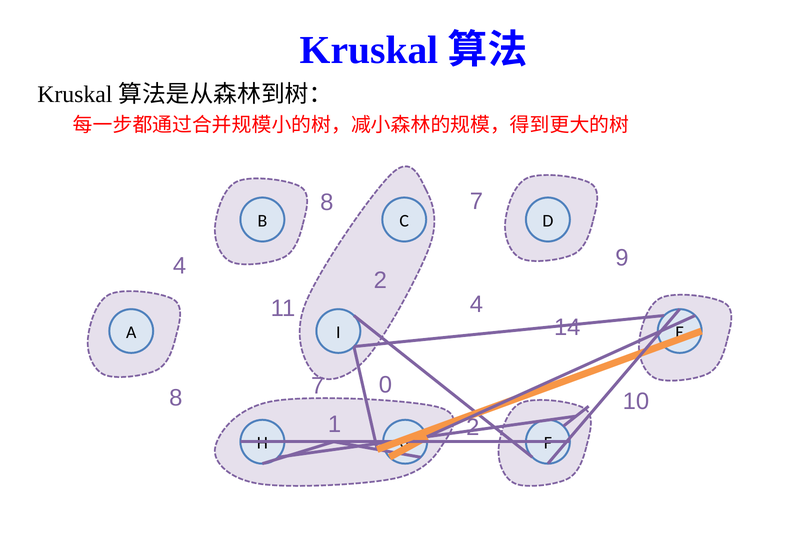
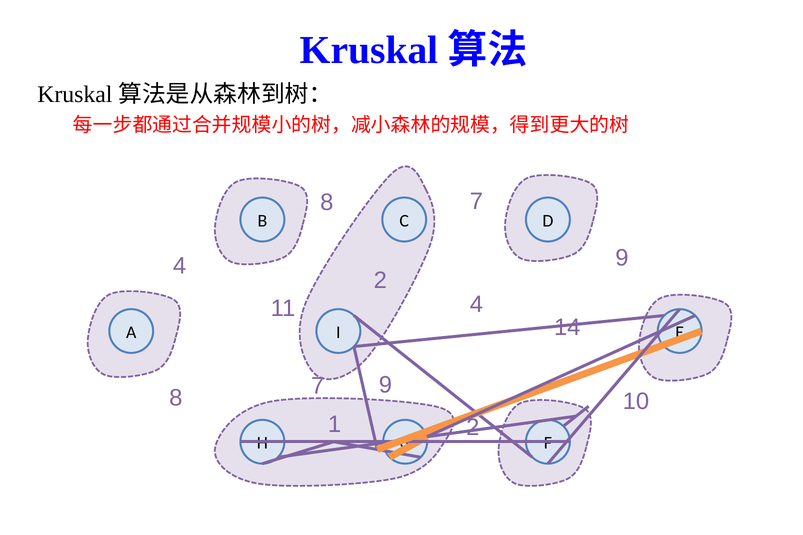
0: 0 -> 9 (385, 385)
